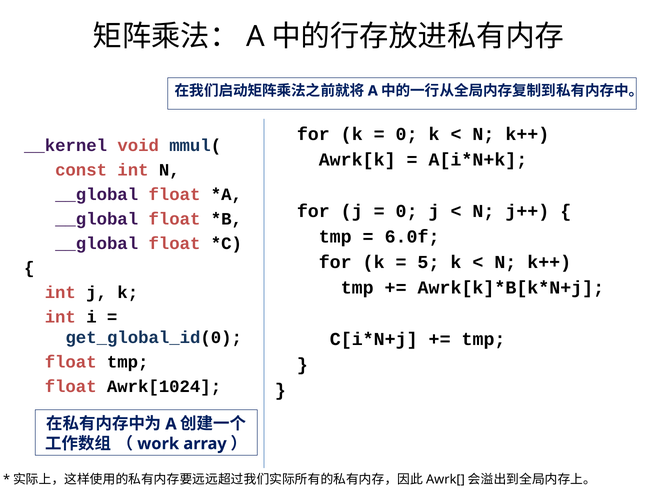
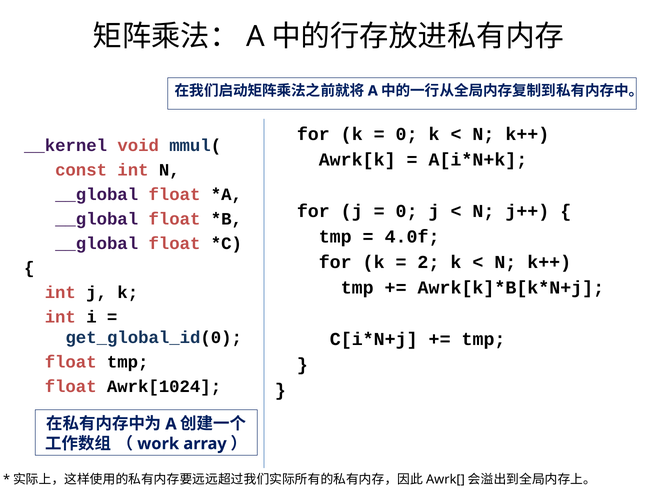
6.0f: 6.0f -> 4.0f (412, 237)
5: 5 -> 2 (428, 262)
